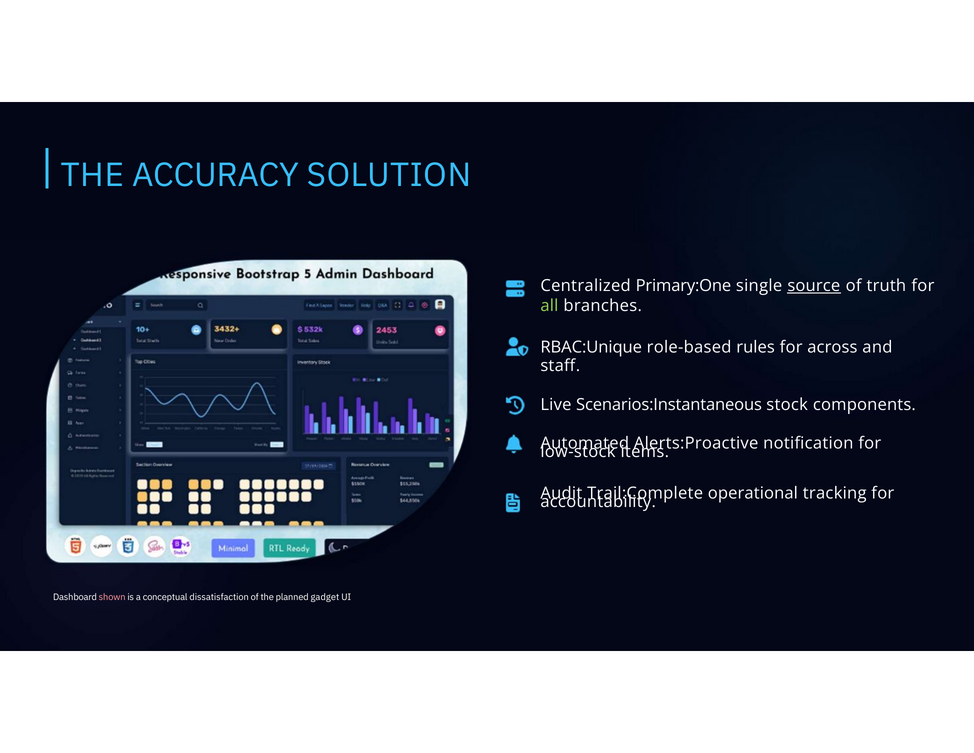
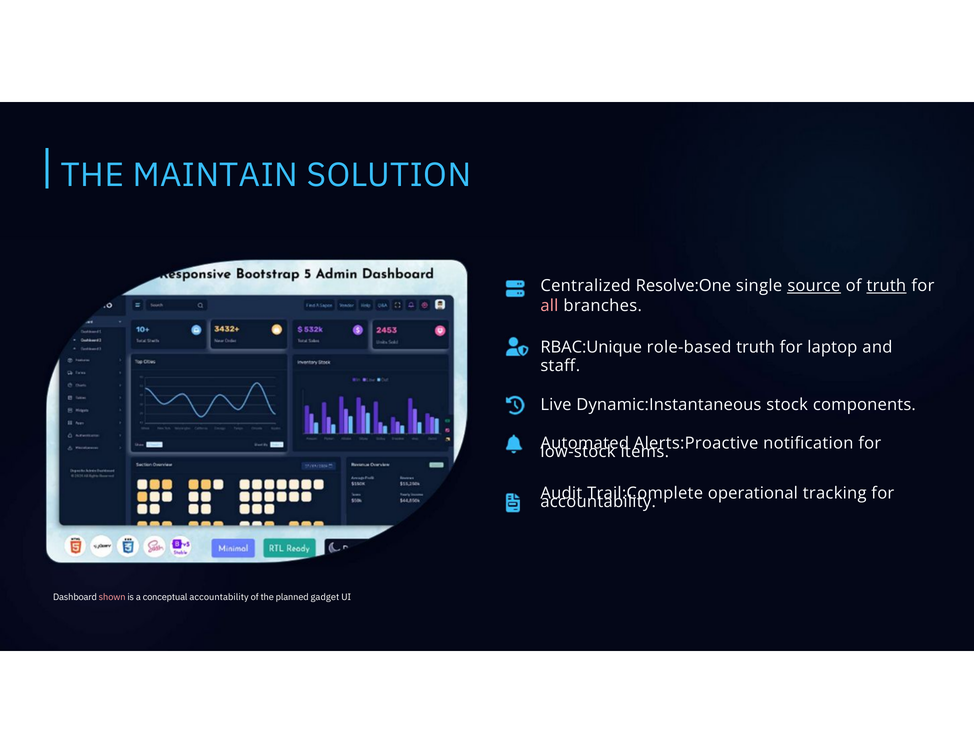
ACCURACY: ACCURACY -> MAINTAIN (215, 175)
Primary:One: Primary:One -> Resolve:One (683, 286)
truth underline: none -> present (886, 286)
all colour: light green -> pink (549, 306)
role-based rules: rules -> truth (756, 347)
across: across -> laptop (832, 347)
Scenarios:Instantaneous: Scenarios:Instantaneous -> Dynamic:Instantaneous (669, 404)
conceptual dissatisfaction: dissatisfaction -> accountability (219, 597)
